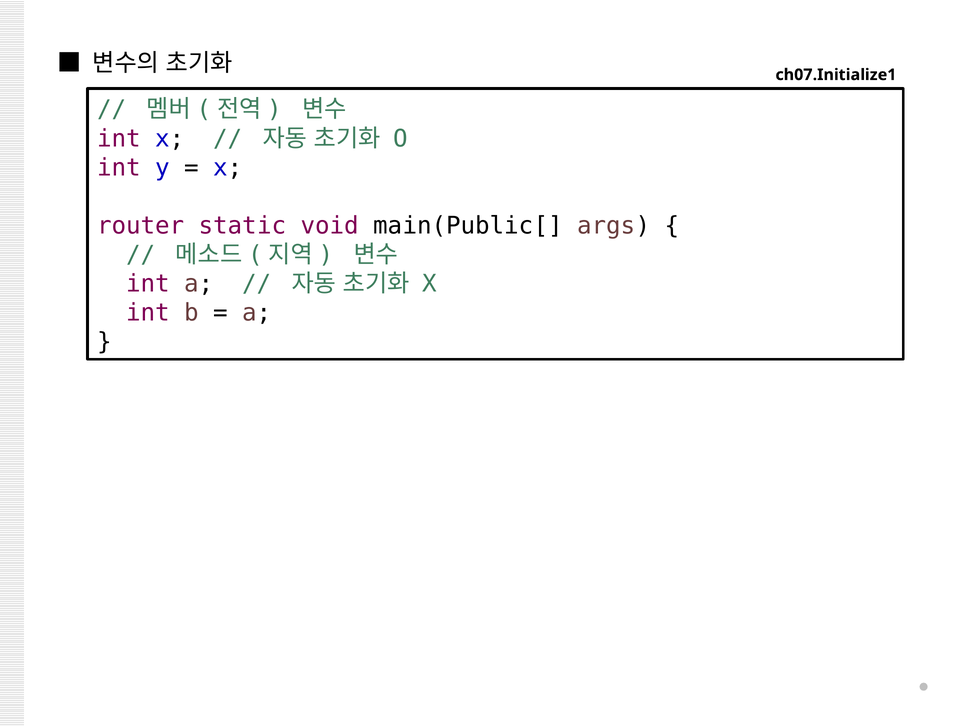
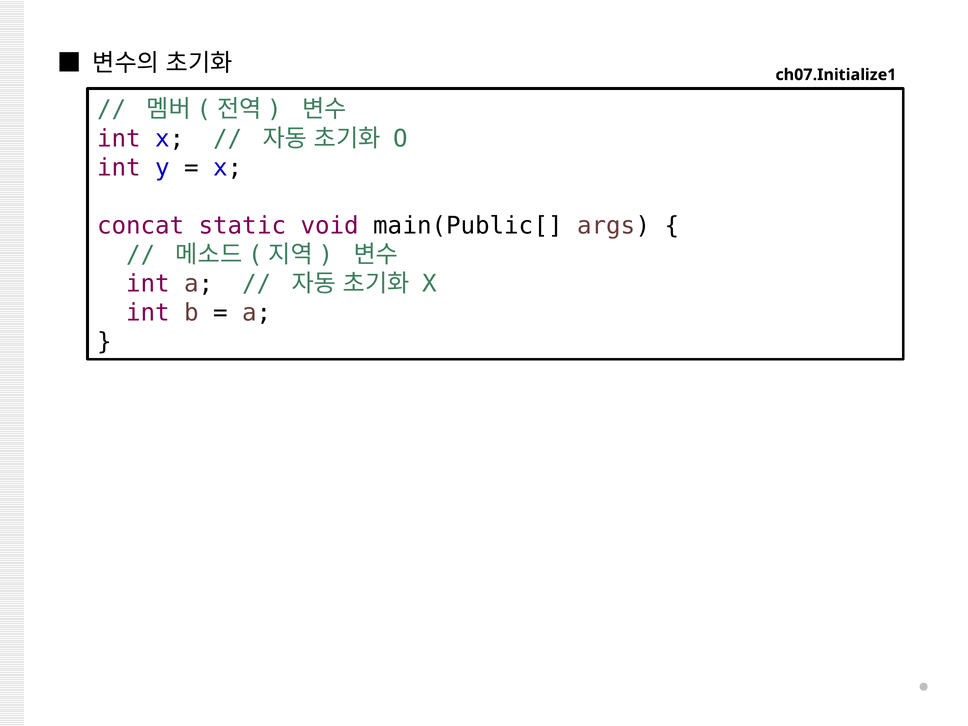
router: router -> concat (141, 226)
